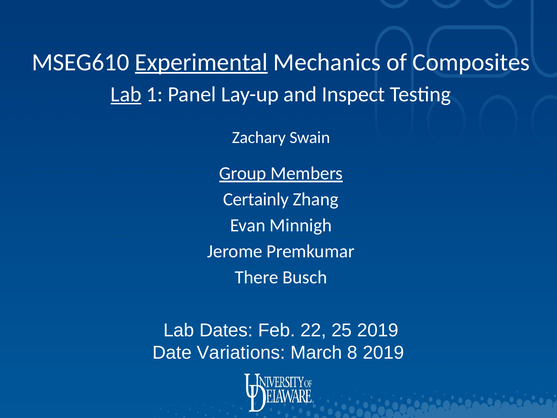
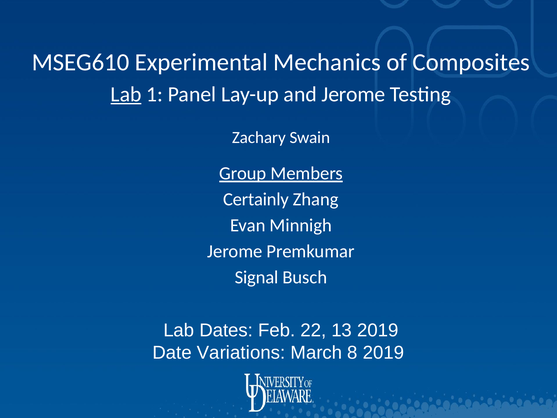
Experimental underline: present -> none (201, 62)
and Inspect: Inspect -> Jerome (353, 94)
There: There -> Signal (257, 277)
25: 25 -> 13 (342, 330)
